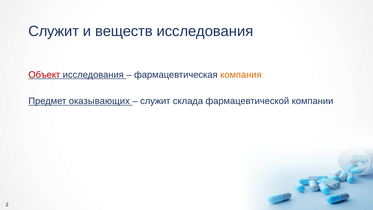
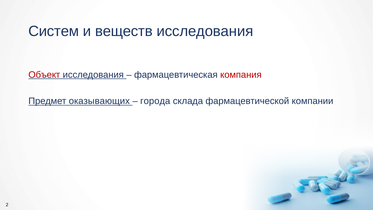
Служит: Служит -> Систем (54, 31)
компания colour: orange -> red (241, 75)
служит: служит -> города (155, 101)
